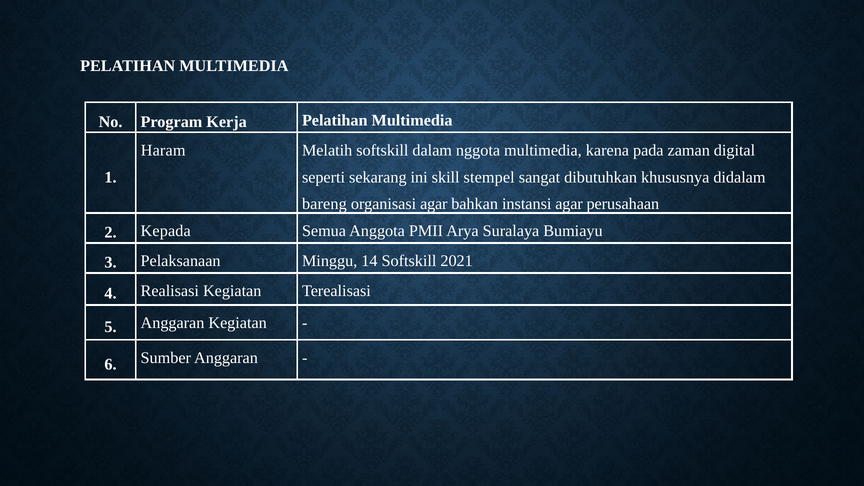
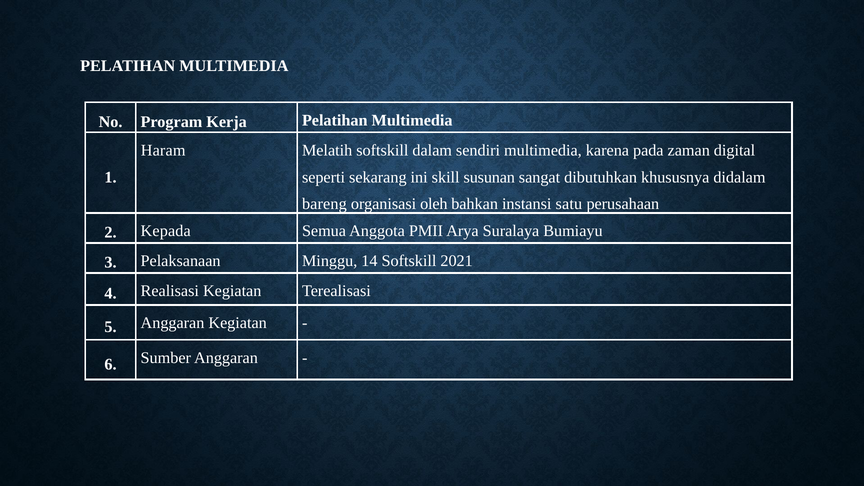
nggota: nggota -> sendiri (478, 150)
stempel: stempel -> susunan (489, 177)
organisasi agar: agar -> oleh (434, 204)
instansi agar: agar -> satu (569, 204)
